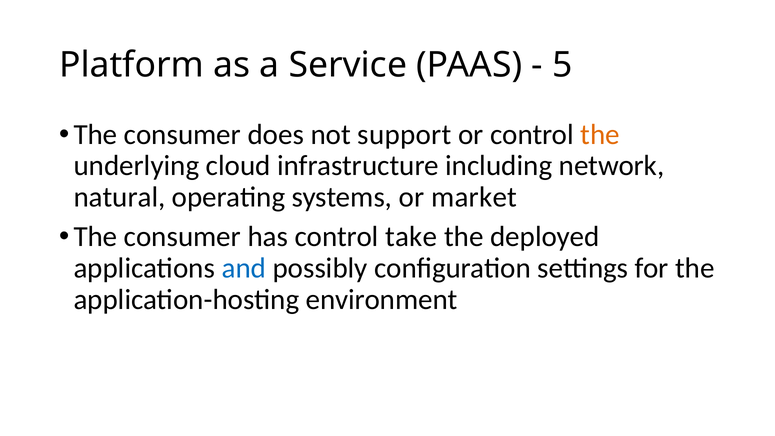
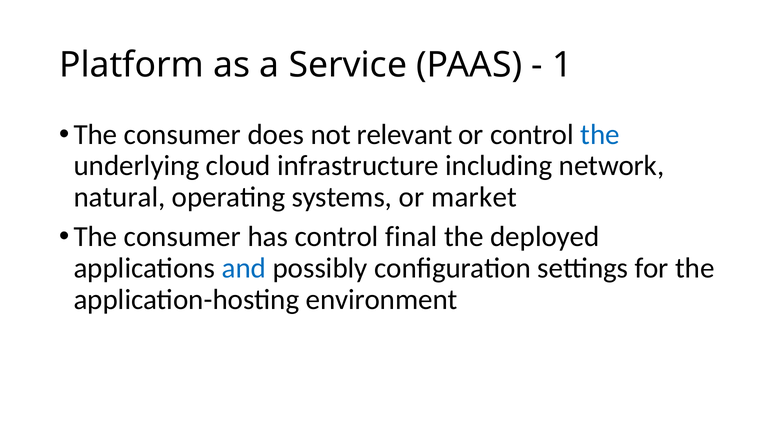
5: 5 -> 1 (562, 65)
support: support -> relevant (405, 134)
the colour: orange -> blue (600, 134)
take: take -> final (411, 237)
